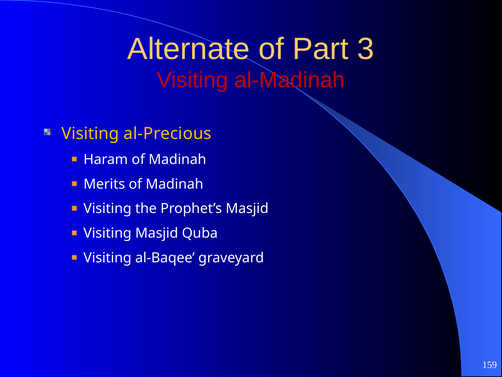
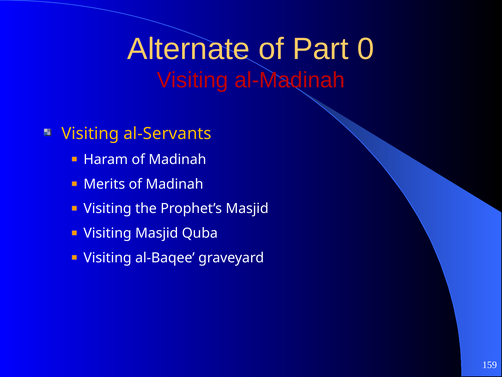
3: 3 -> 0 (366, 49)
al-Precious: al-Precious -> al-Servants (168, 133)
